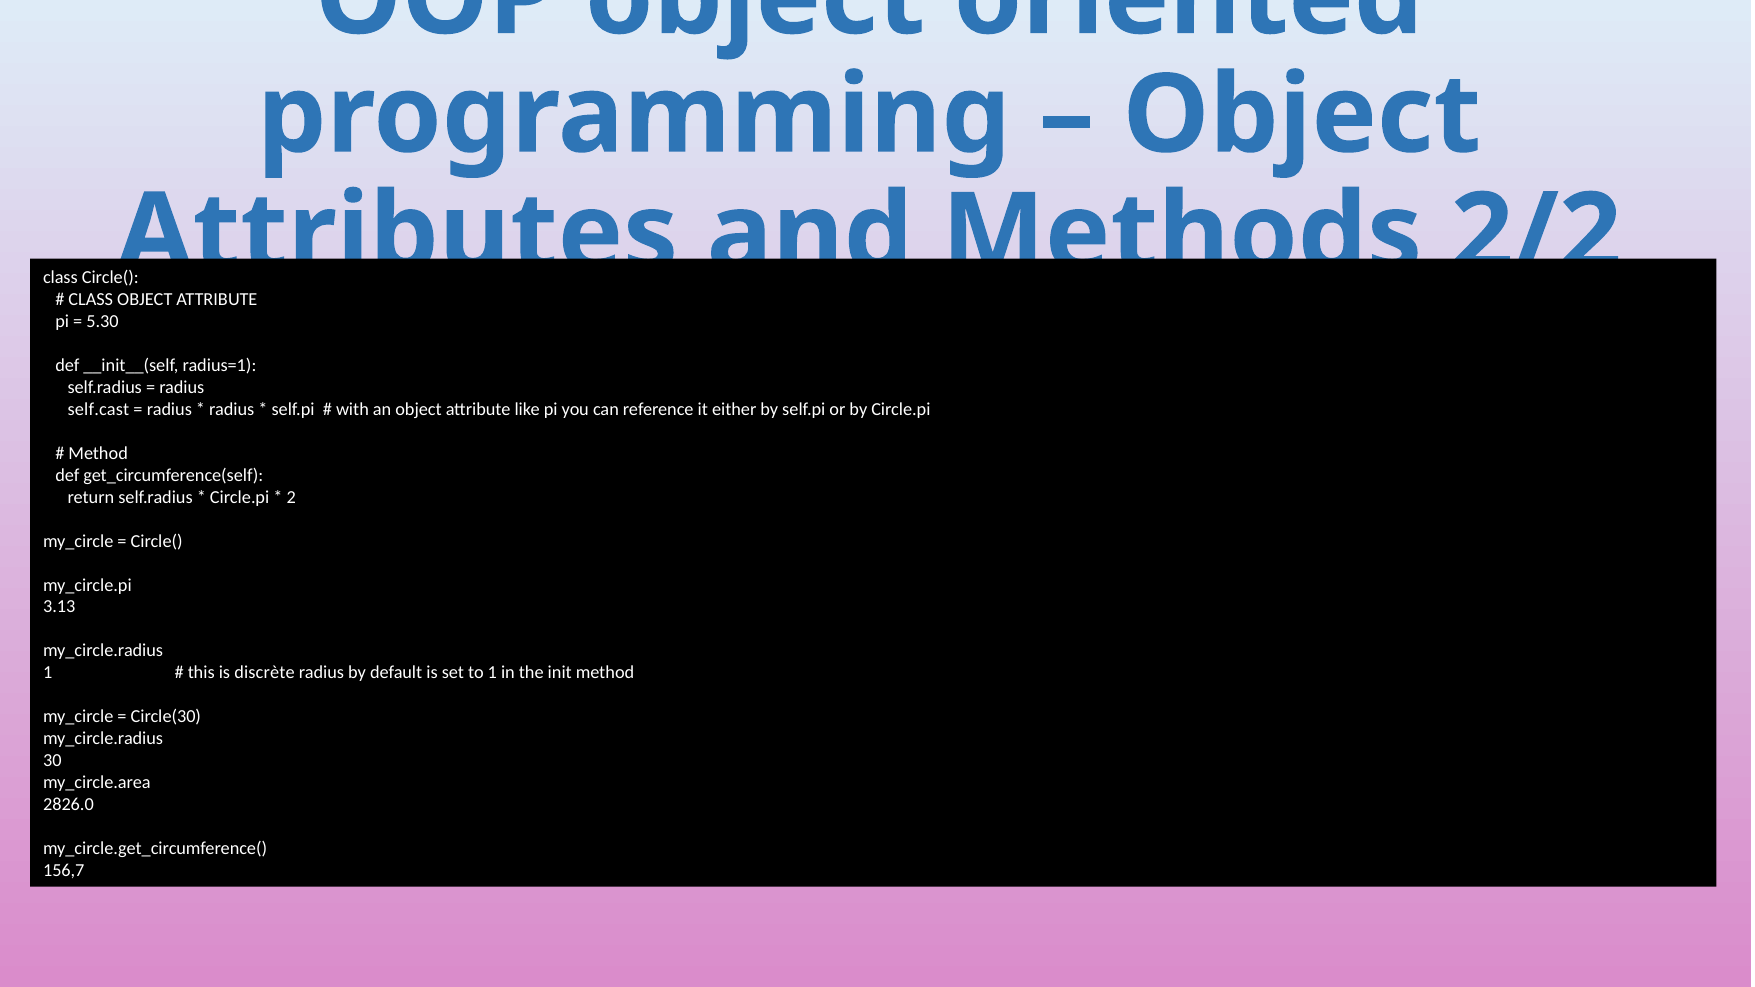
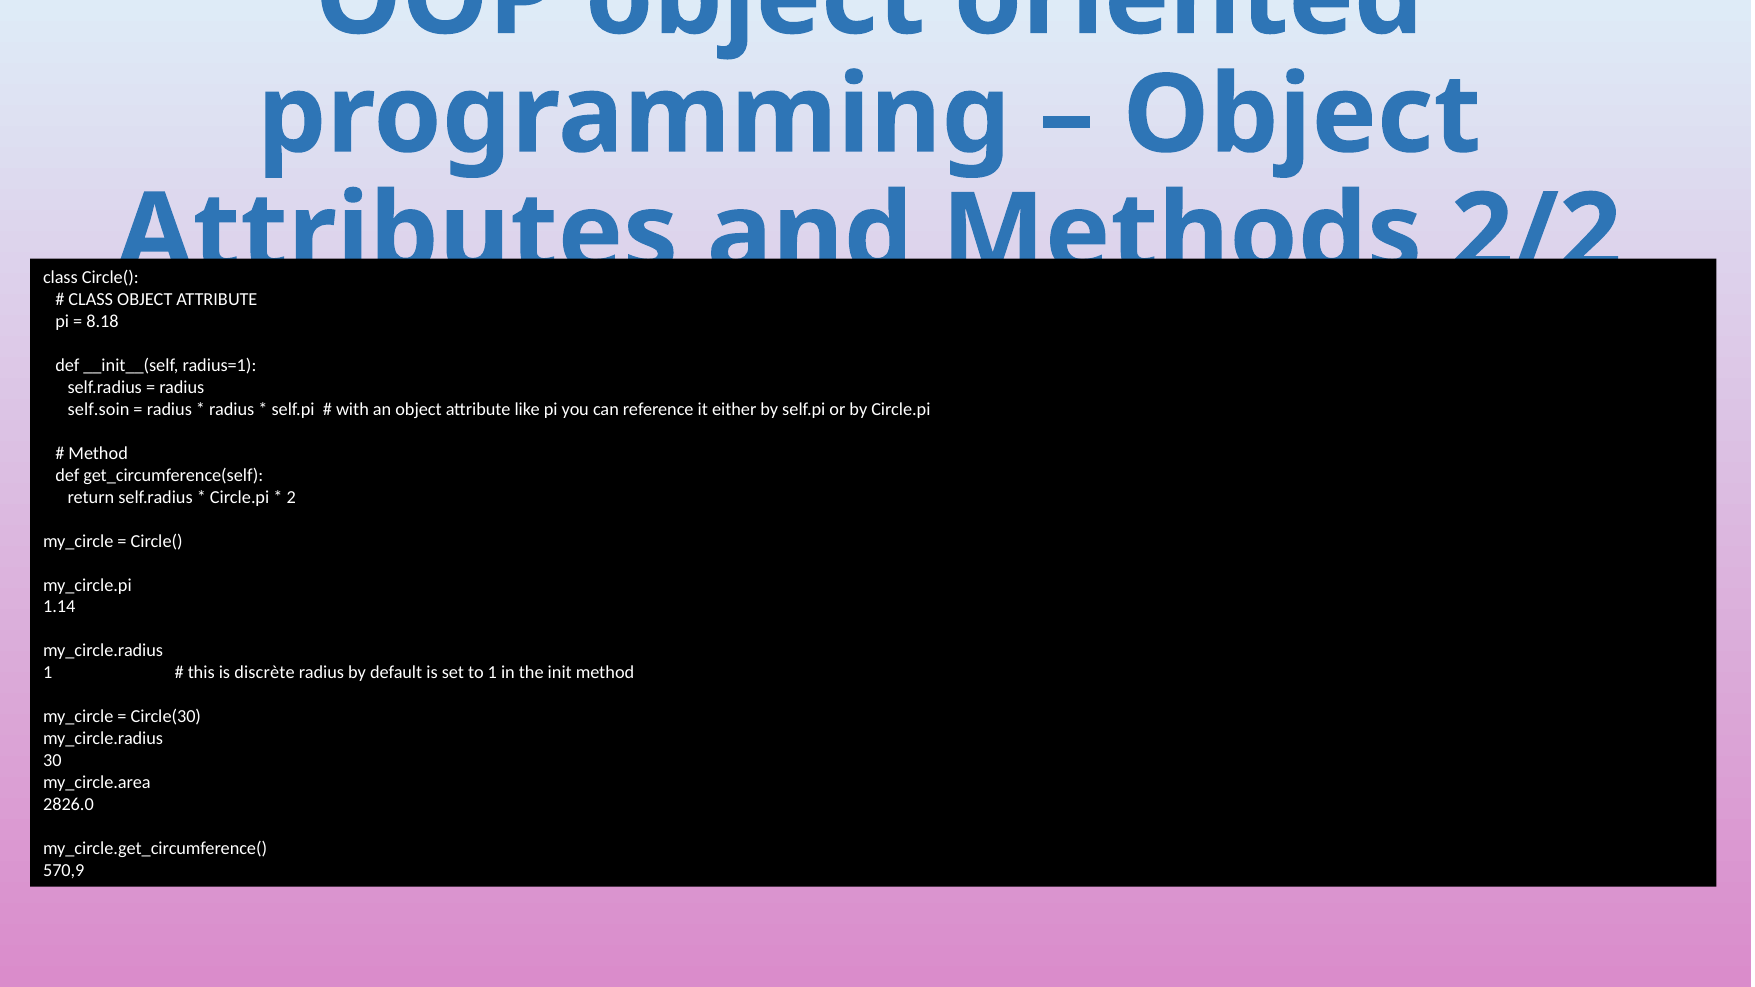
5.30: 5.30 -> 8.18 (102, 321)
self.cast: self.cast -> self.soin (99, 409)
3.13: 3.13 -> 1.14 (59, 607)
156,7: 156,7 -> 570,9 (64, 871)
